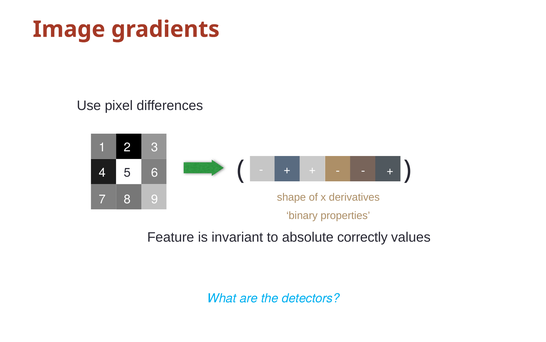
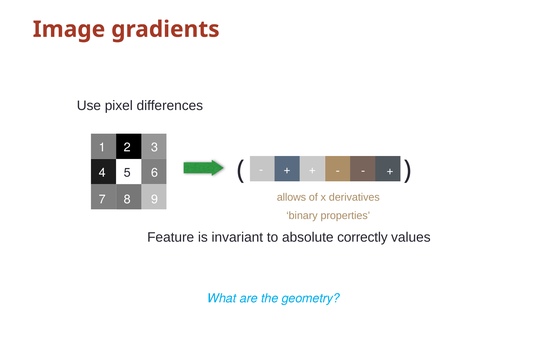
shape: shape -> allows (291, 197)
detectors: detectors -> geometry (311, 298)
